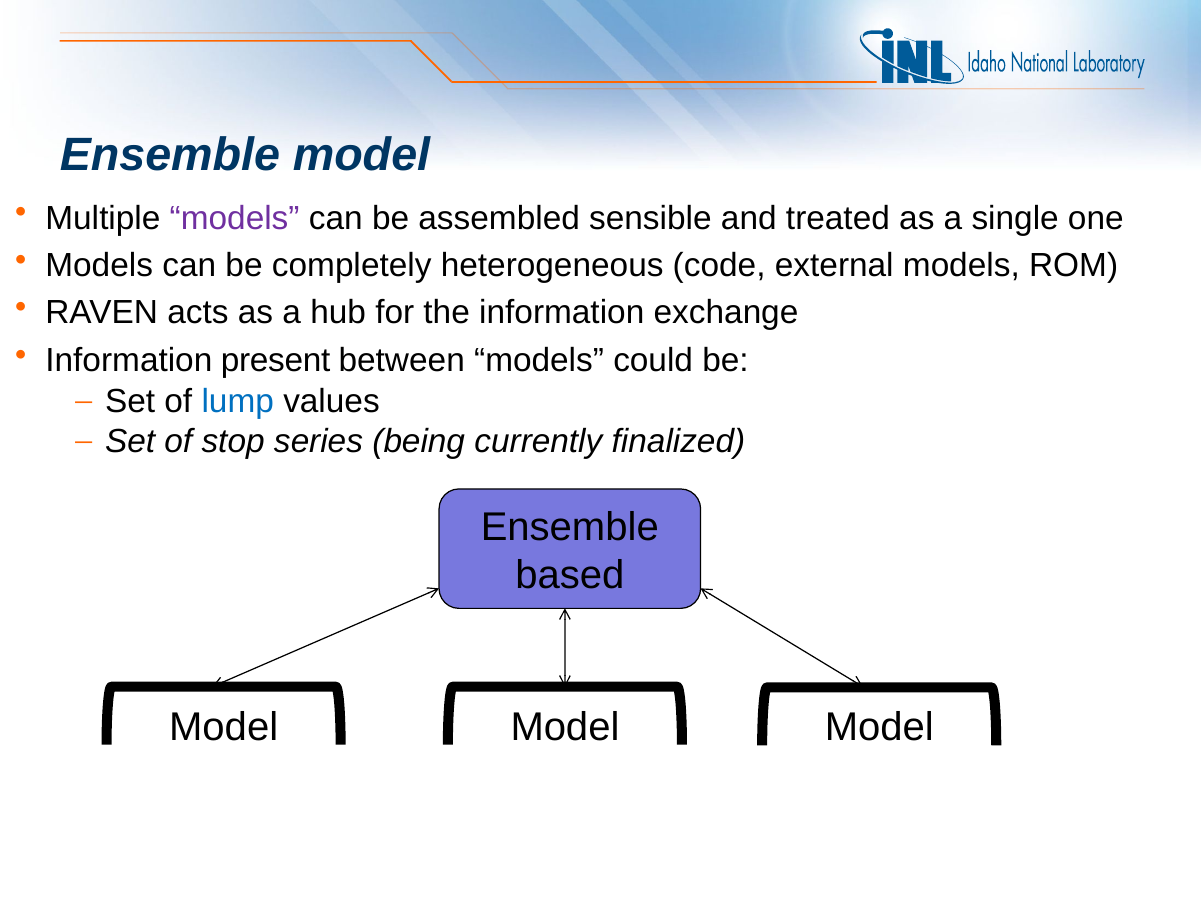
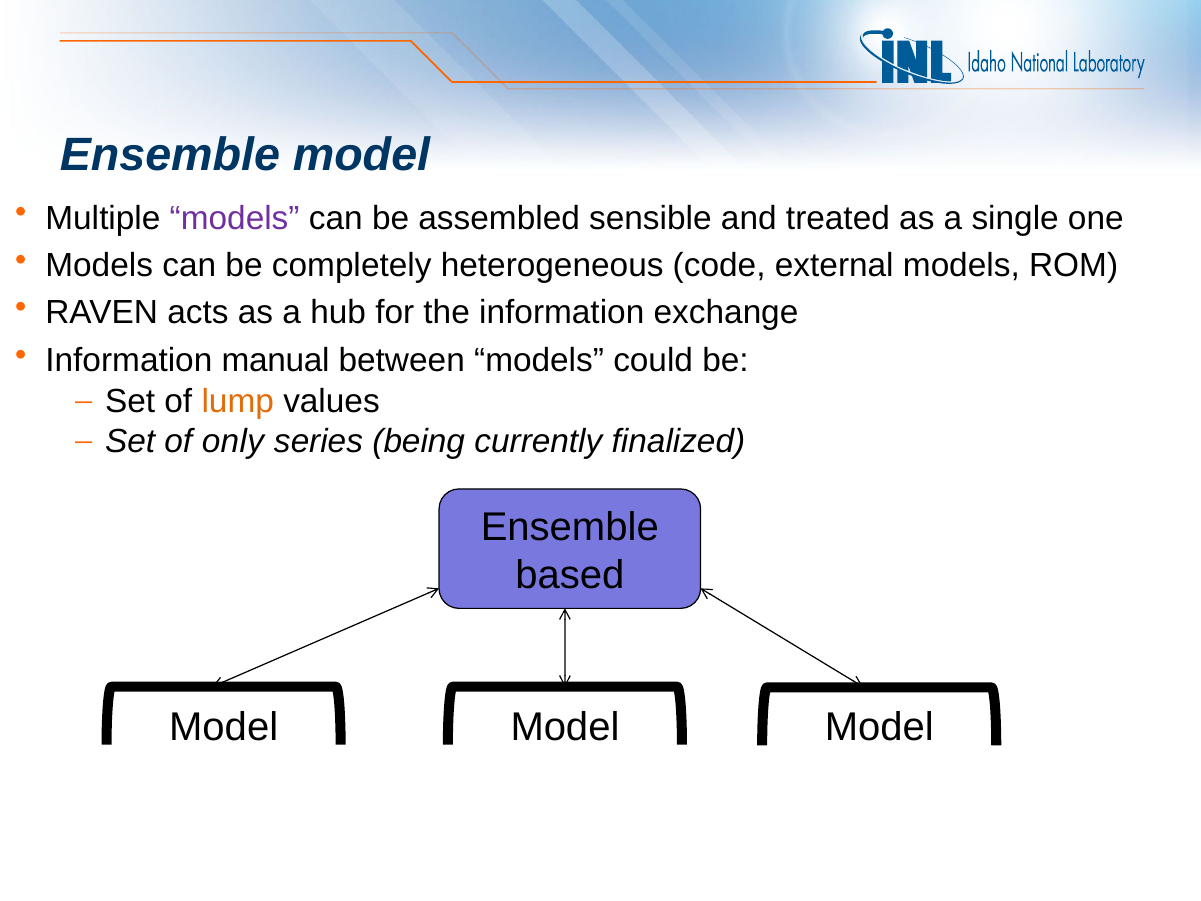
present: present -> manual (276, 360)
lump colour: blue -> orange (238, 401)
stop: stop -> only (233, 442)
